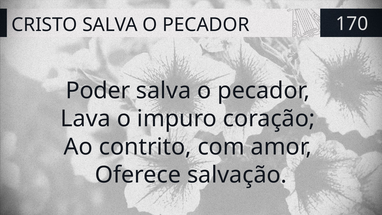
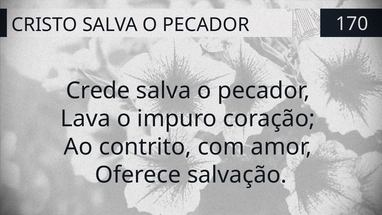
Poder: Poder -> Crede (98, 91)
